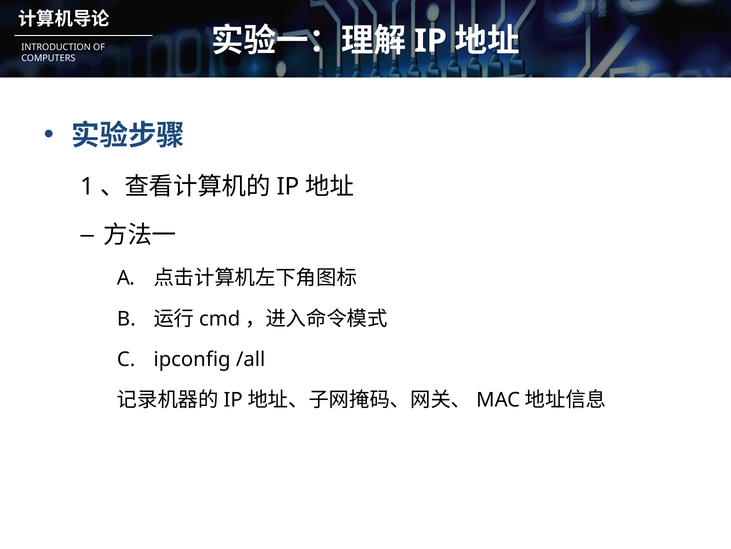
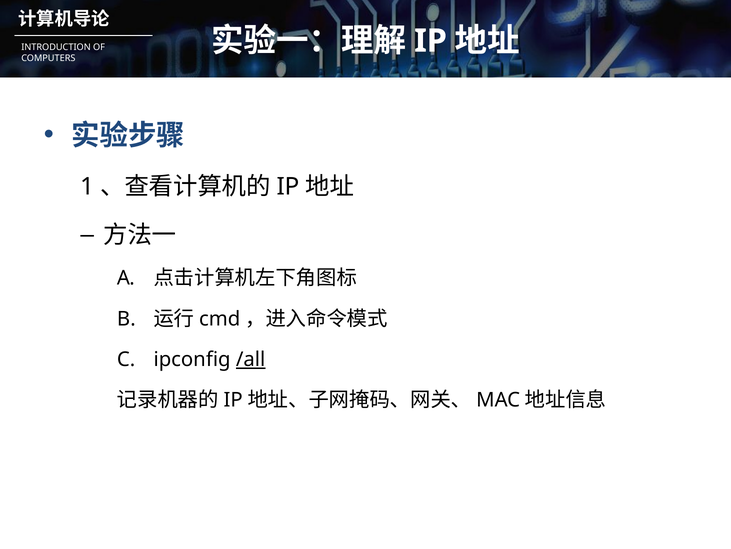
/all underline: none -> present (251, 359)
